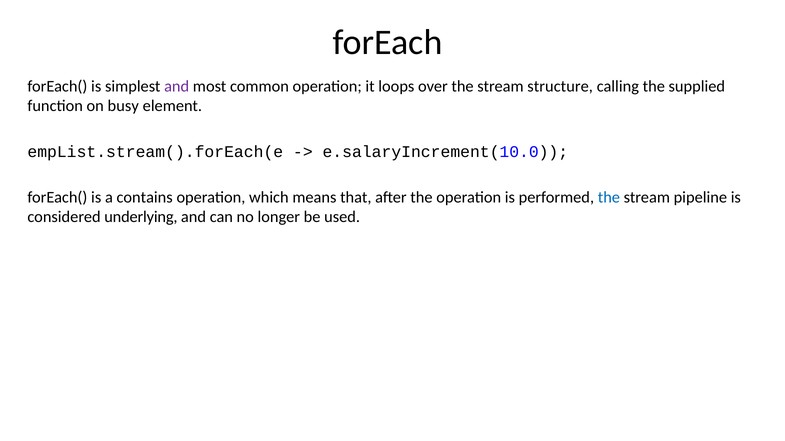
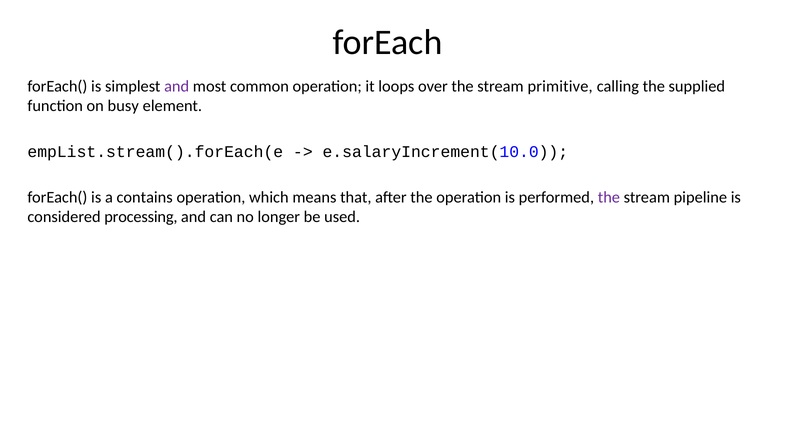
structure: structure -> primitive (560, 86)
the colour: blue -> purple (609, 198)
underlying: underlying -> processing (141, 217)
